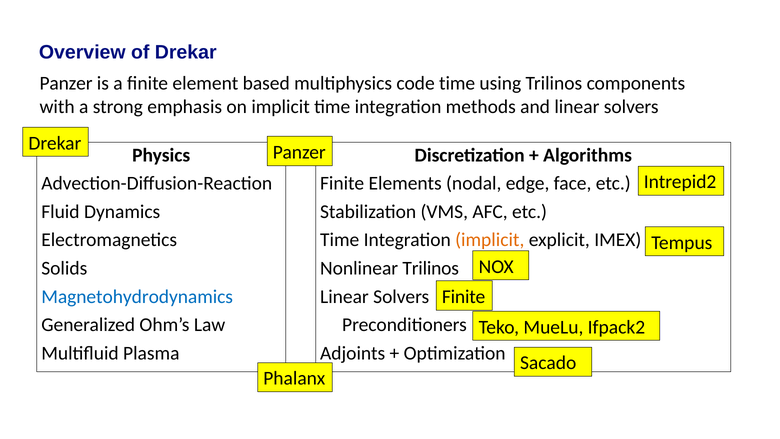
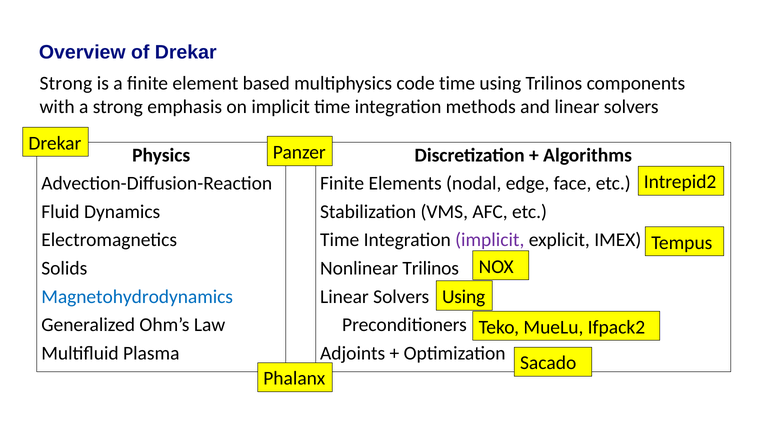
Panzer: Panzer -> Strong (66, 83)
implicit colour: orange -> purple (490, 240)
Finite: Finite -> Using (464, 297)
